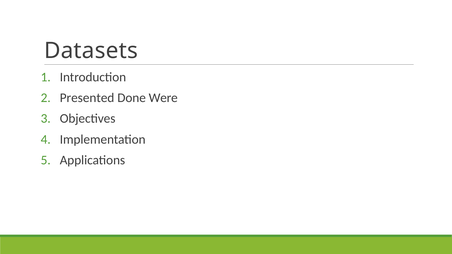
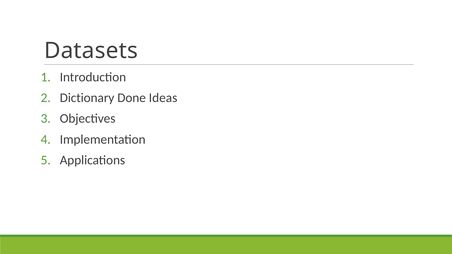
Presented: Presented -> Dictionary (87, 98)
Were: Were -> Ideas (163, 98)
